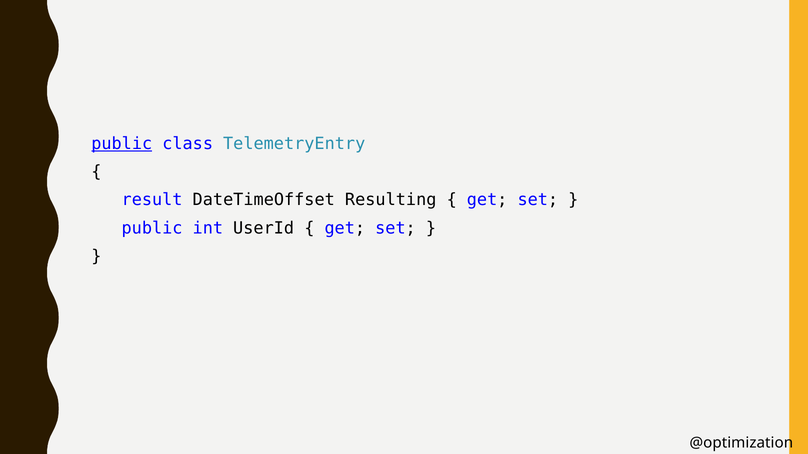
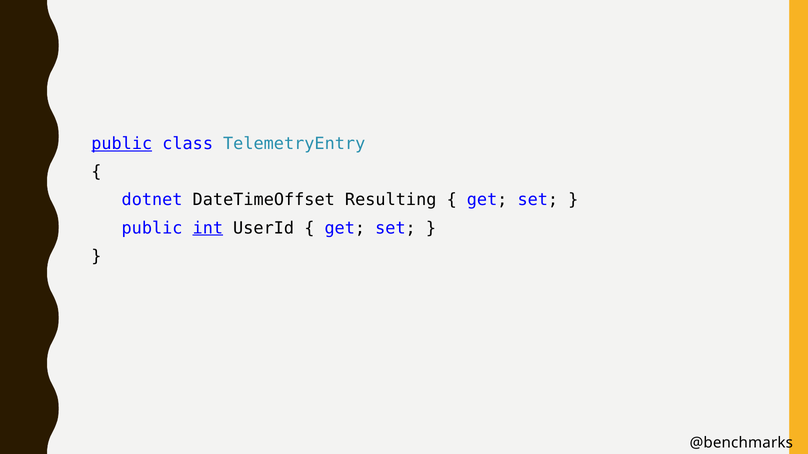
result: result -> dotnet (152, 200)
int underline: none -> present (208, 228)
@optimization: @optimization -> @benchmarks (741, 443)
